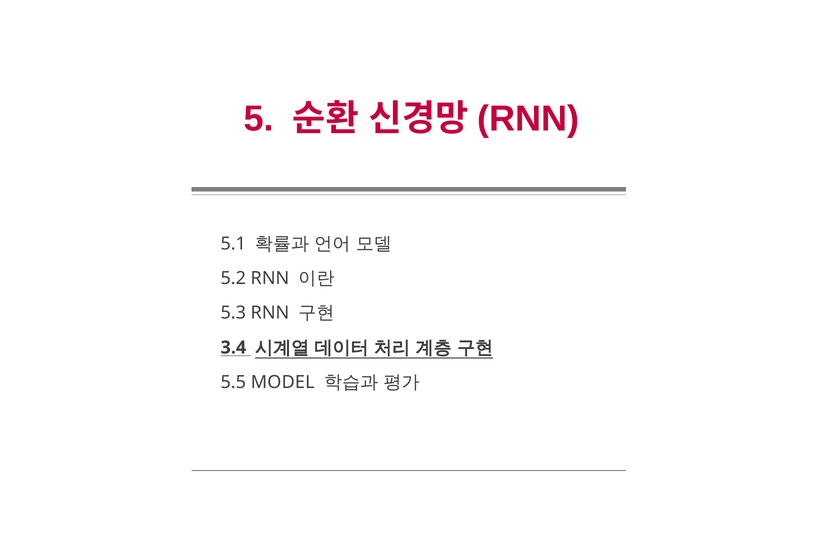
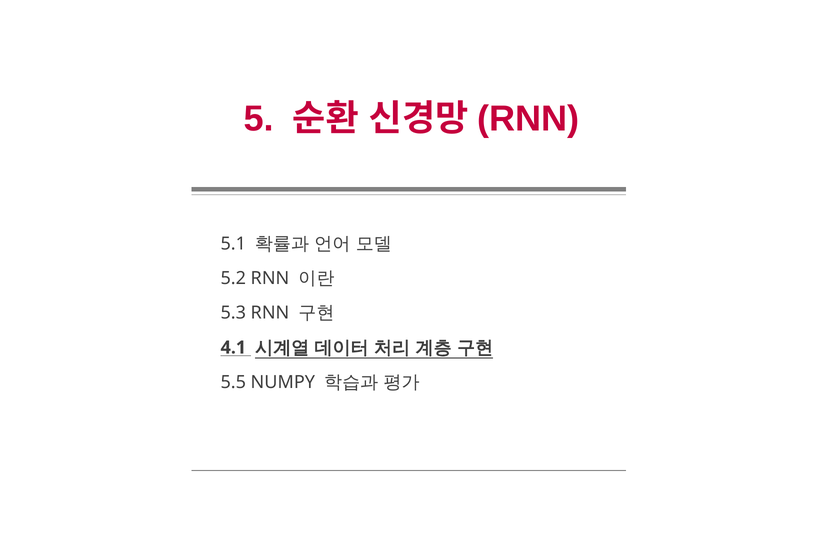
3.4: 3.4 -> 4.1 (233, 347)
MODEL: MODEL -> NUMPY (283, 382)
